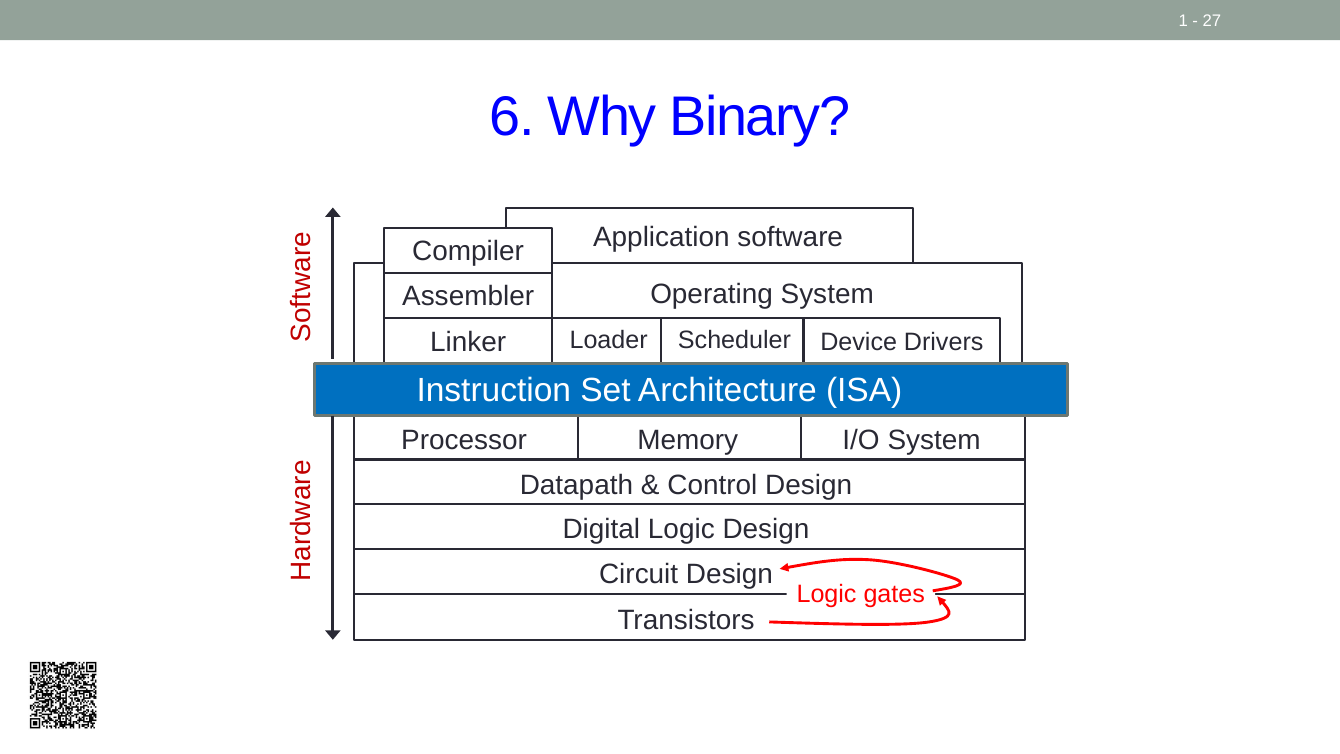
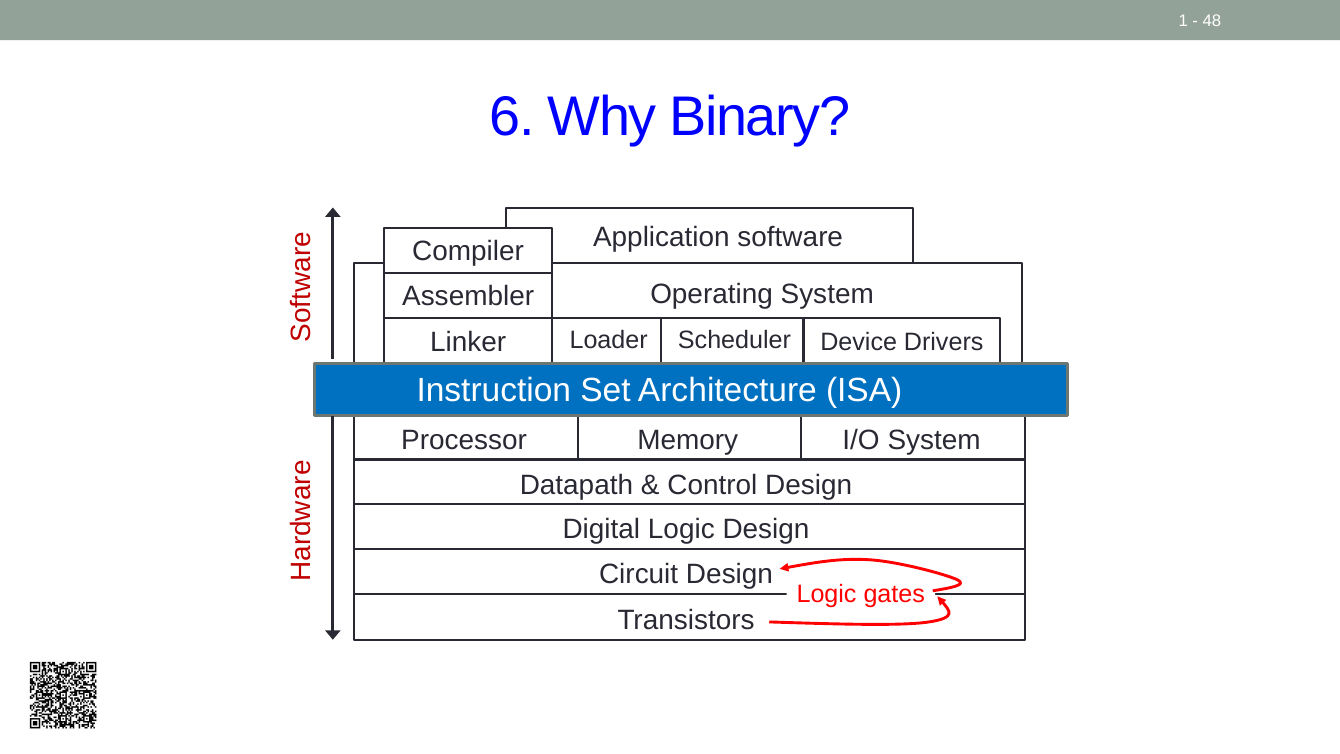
27: 27 -> 48 (1212, 21)
